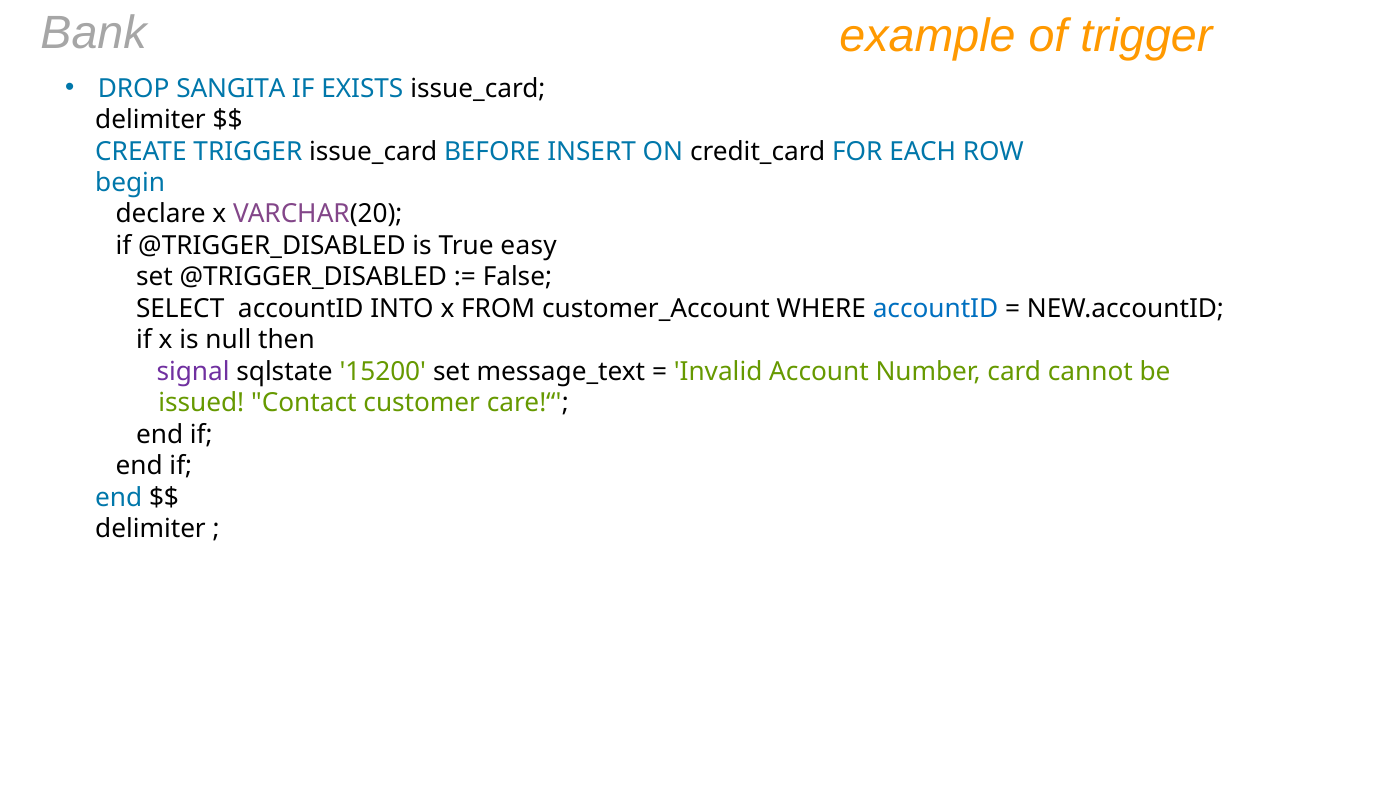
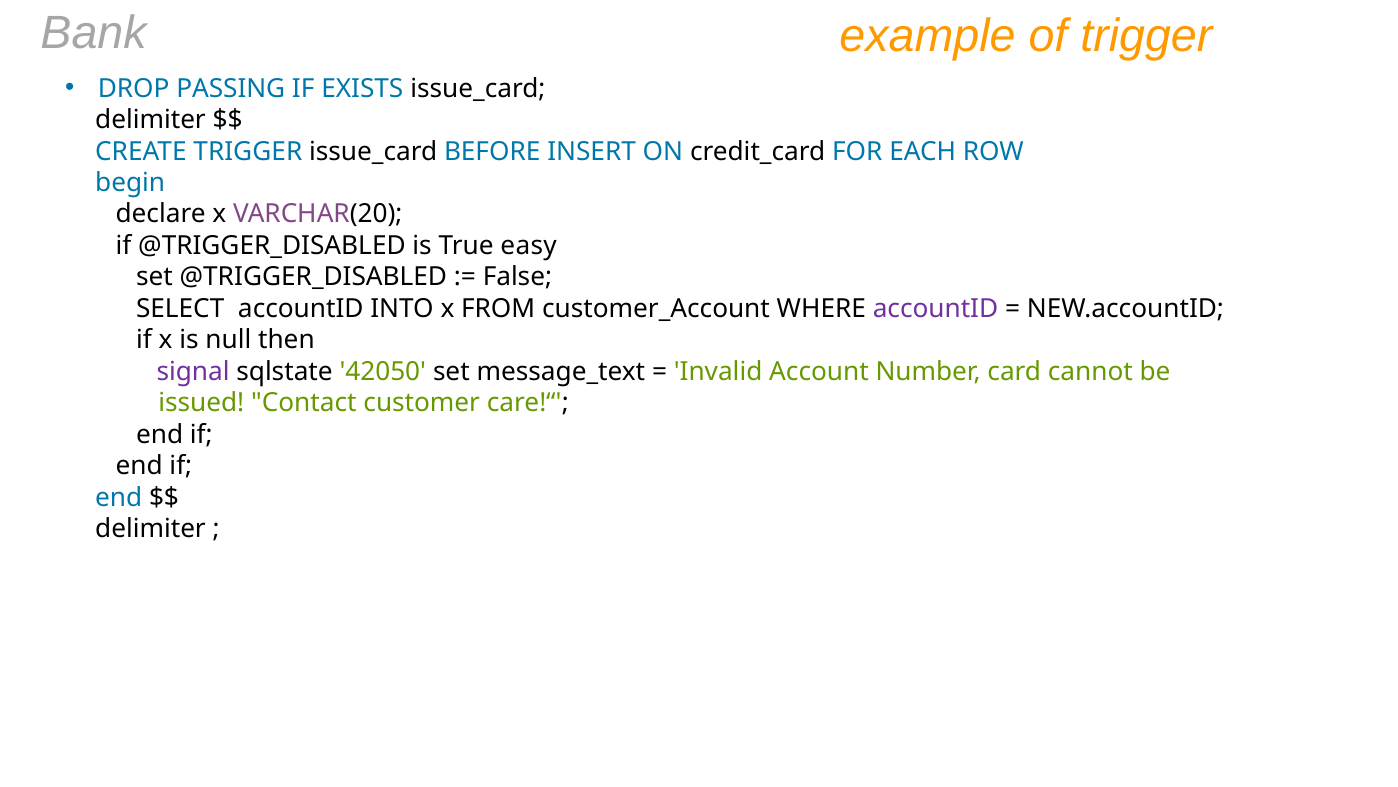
SANGITA: SANGITA -> PASSING (231, 88)
accountID colour: blue -> purple (936, 308)
15200: 15200 -> 42050 (383, 371)
